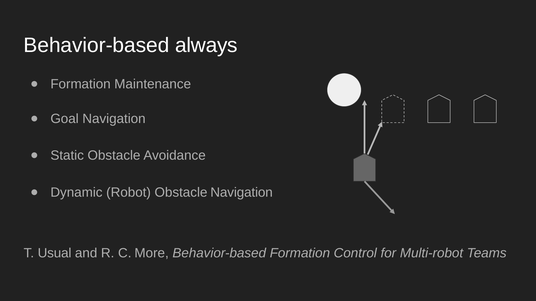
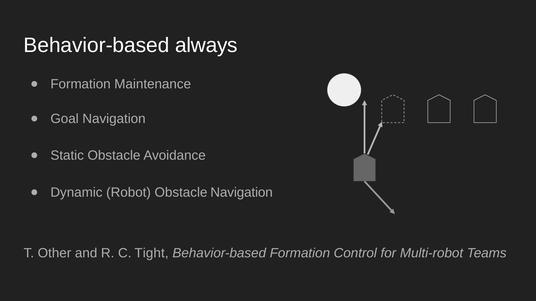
Usual: Usual -> Other (54, 254)
More: More -> Tight (152, 254)
